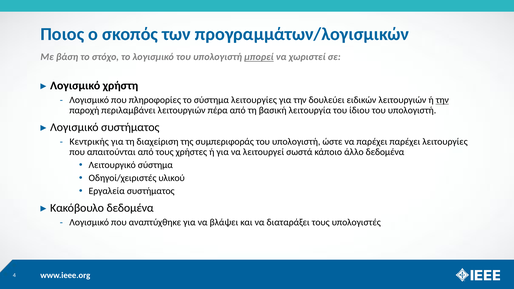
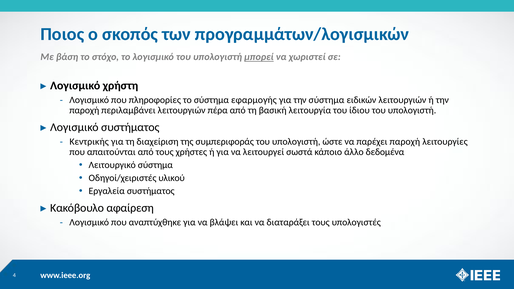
σύστημα λειτουργίες: λειτουργίες -> εφαρμογής (254, 100)
την δουλεύει: δουλεύει -> σύστημα (326, 100)
την underline: present -> none (442, 100)
παρέχει παρέχει: παρέχει -> παροχή (405, 142)
Κακόβουλο δεδομένα: δεδομένα -> αφαίρεση (130, 208)
